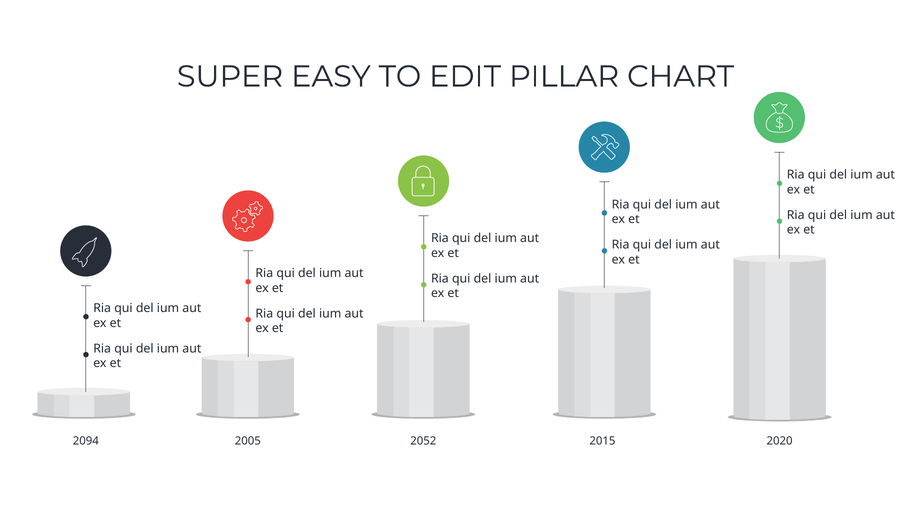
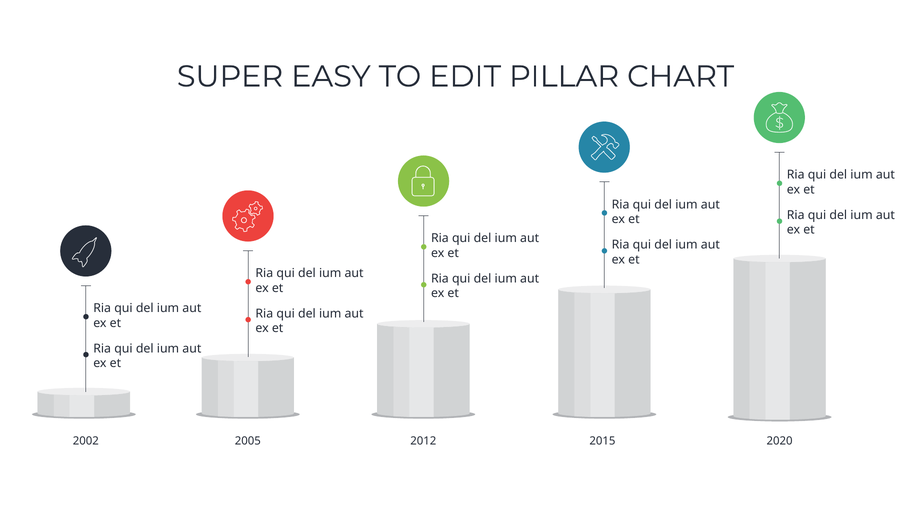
2094: 2094 -> 2002 (86, 441)
2052: 2052 -> 2012 (423, 441)
